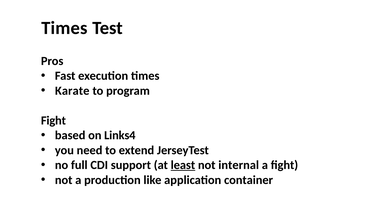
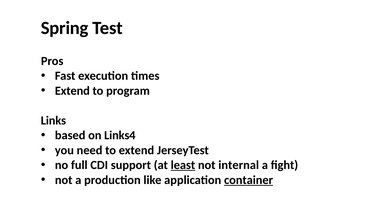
Times: Times -> Spring (65, 28)
Karate: Karate -> Extend (72, 91)
Fight: Fight -> Links (53, 120)
container underline: none -> present (249, 180)
